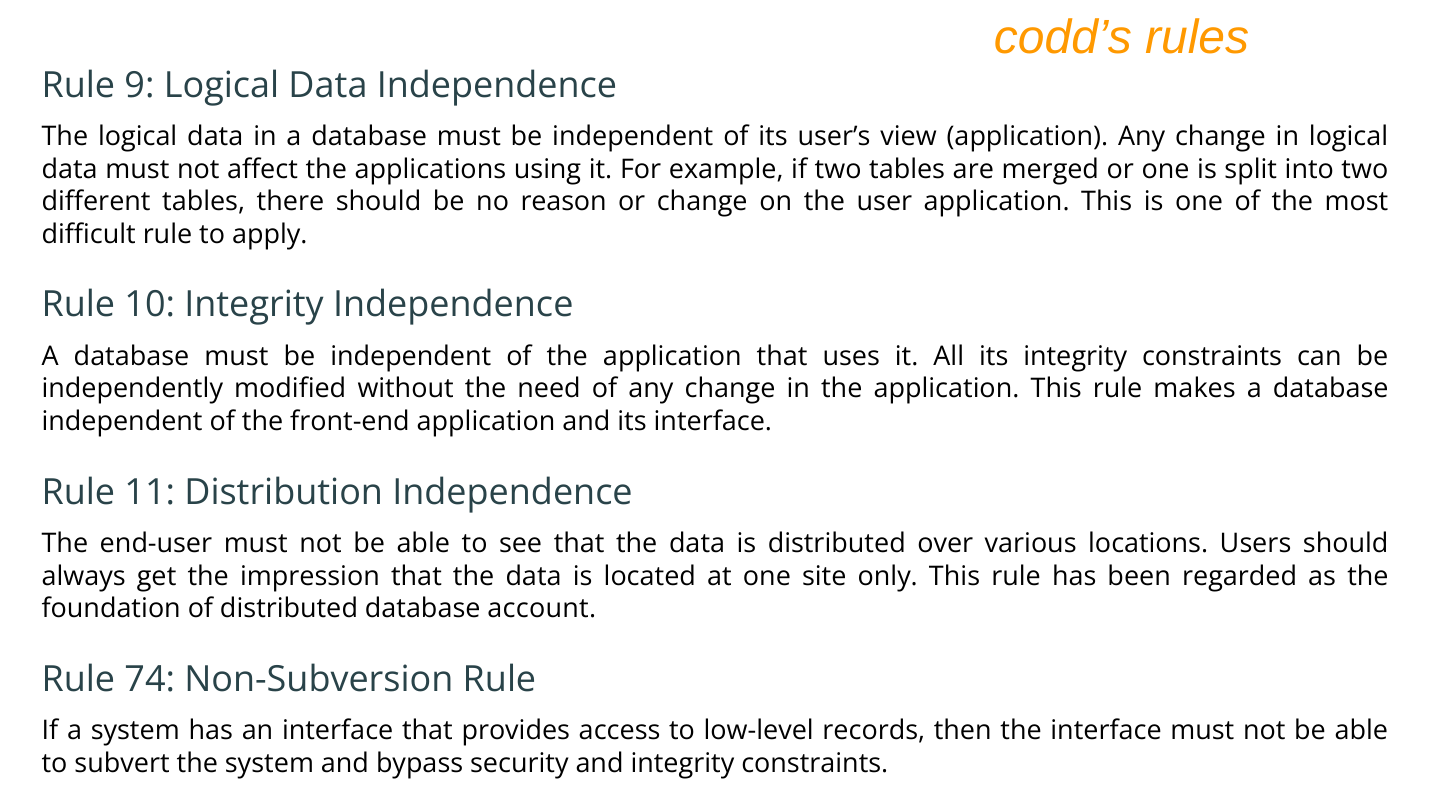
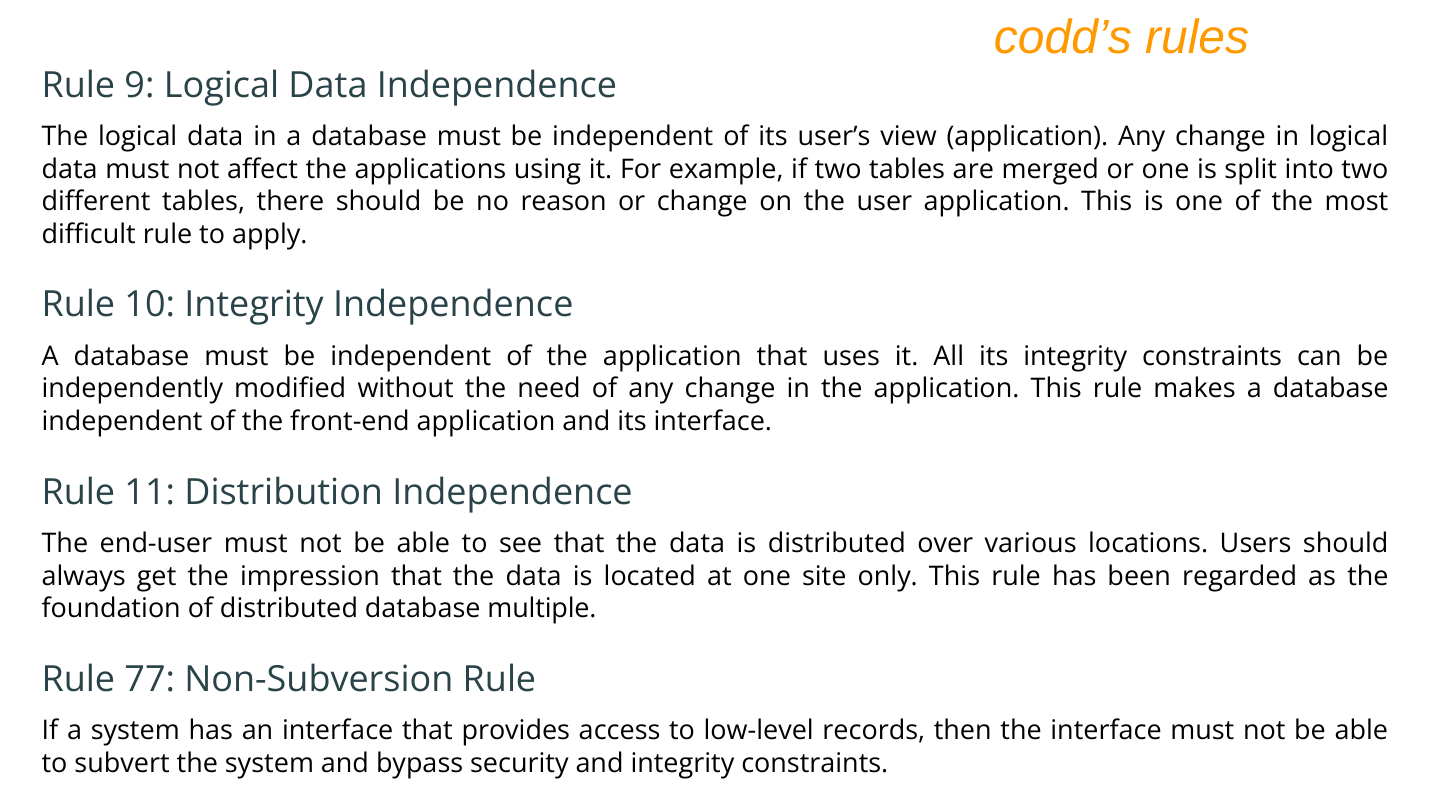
account: account -> multiple (542, 609)
74: 74 -> 77 (150, 679)
